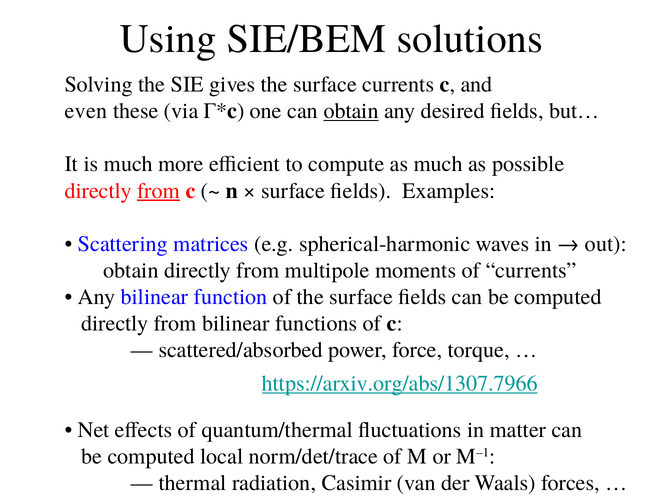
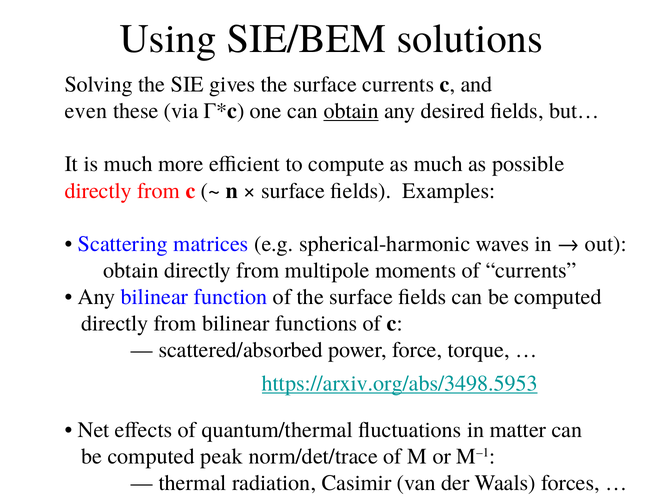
from underline: present -> none (159, 190)
https://arxiv.org/abs/1307.7966: https://arxiv.org/abs/1307.7966 -> https://arxiv.org/abs/3498.5953 (400, 383)
local: local -> peak (222, 456)
